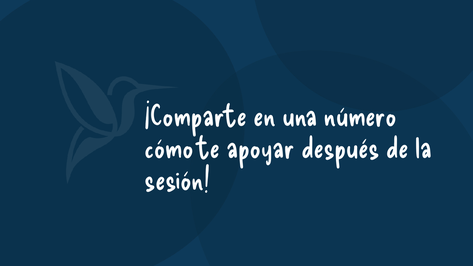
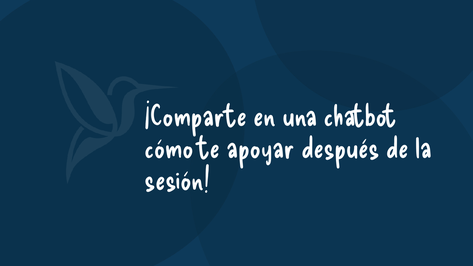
número: número -> chatbot (360, 117)
